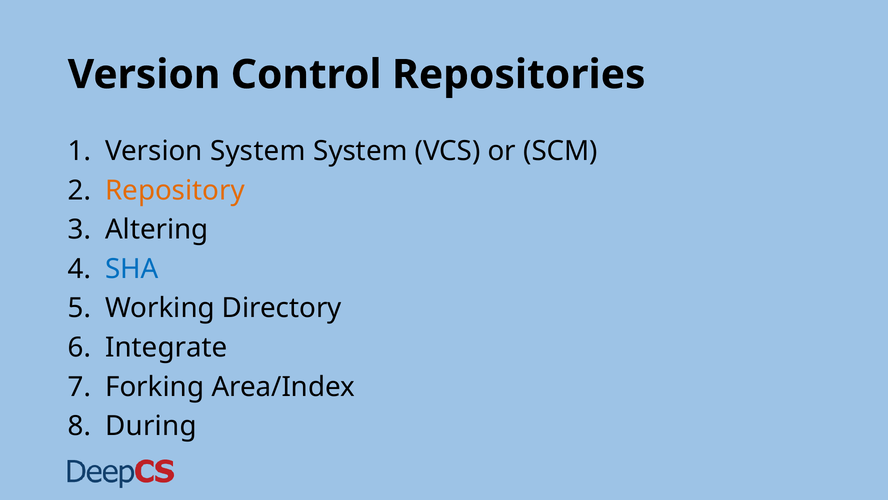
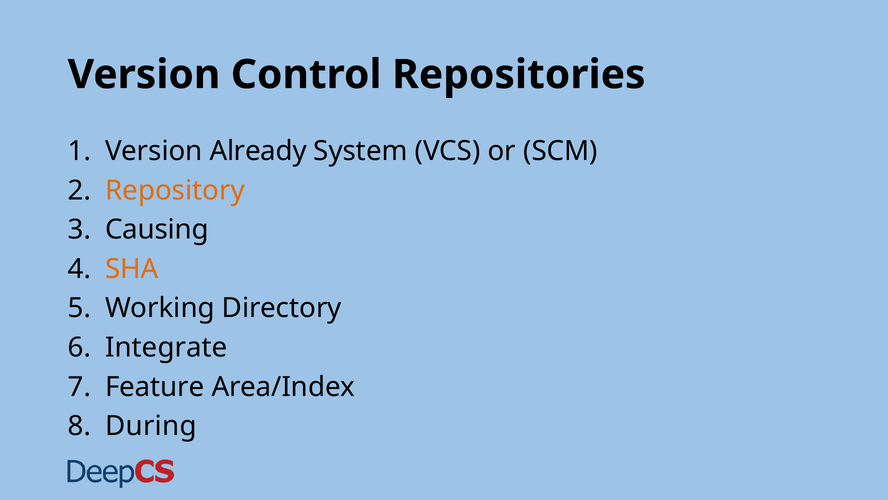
Version System: System -> Already (258, 151)
Altering: Altering -> Causing (157, 230)
SHA colour: blue -> orange (132, 269)
Forking: Forking -> Feature (155, 386)
